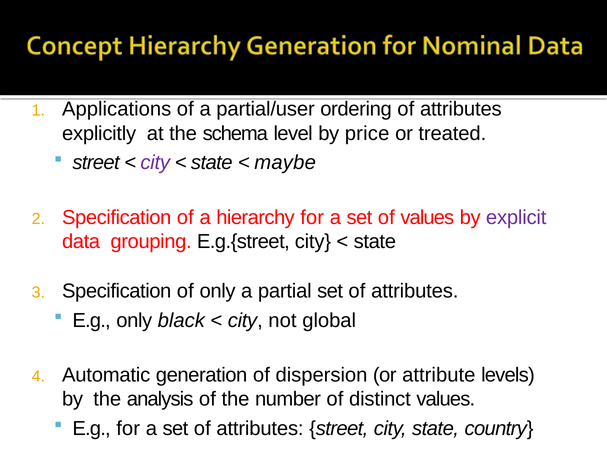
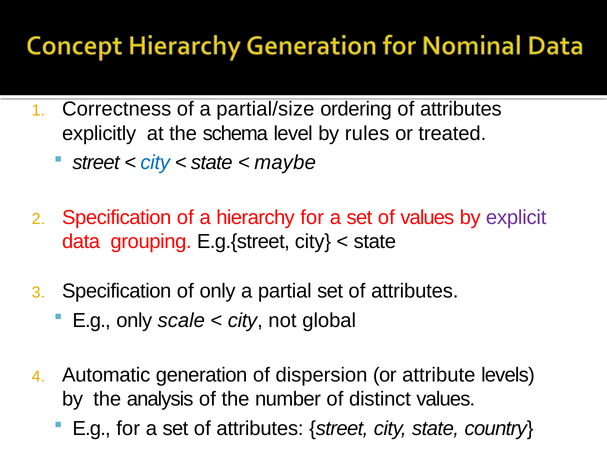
Applications: Applications -> Correctness (117, 109)
partial/user: partial/user -> partial/size (265, 109)
price: price -> rules (367, 134)
city colour: purple -> blue (155, 163)
black: black -> scale (181, 321)
